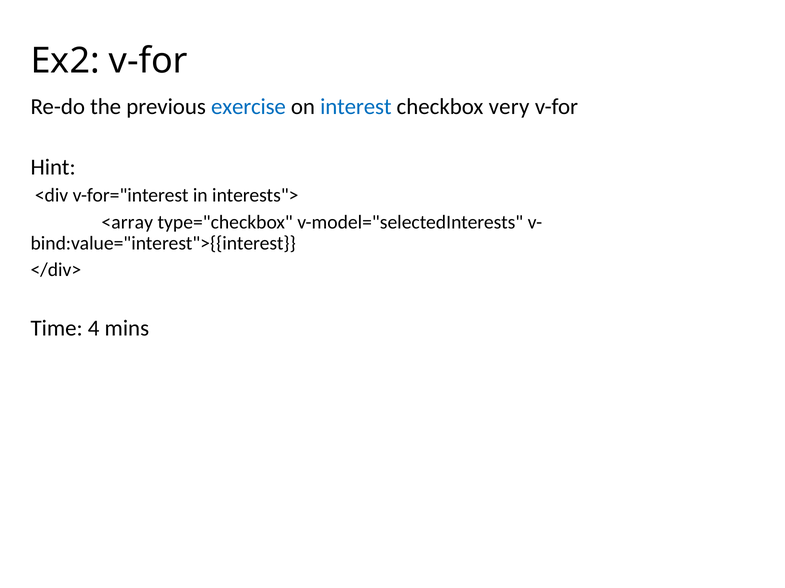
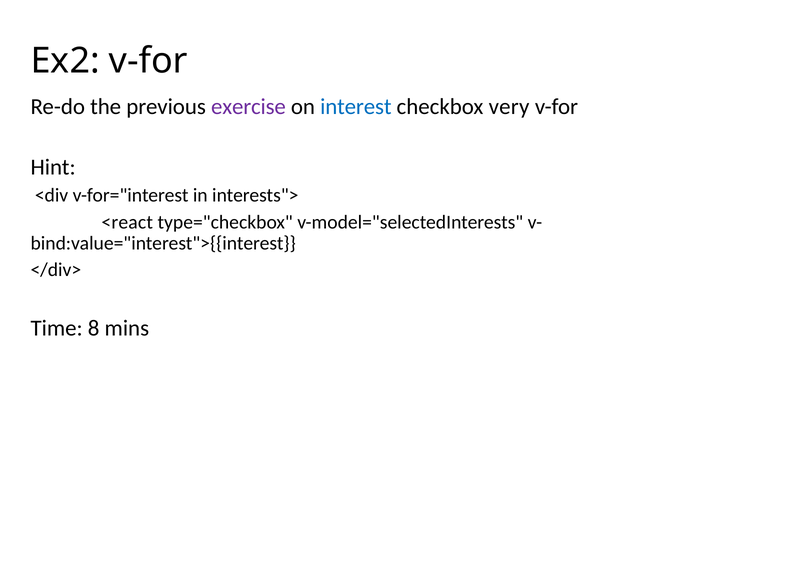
exercise colour: blue -> purple (248, 107)
<array: <array -> <react (127, 222)
4: 4 -> 8 (94, 329)
